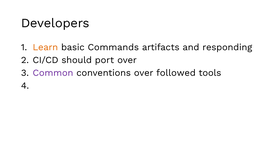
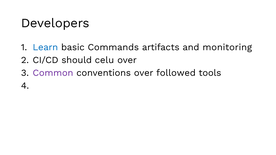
Learn colour: orange -> blue (45, 47)
responding: responding -> monitoring (227, 47)
port: port -> celu (104, 60)
